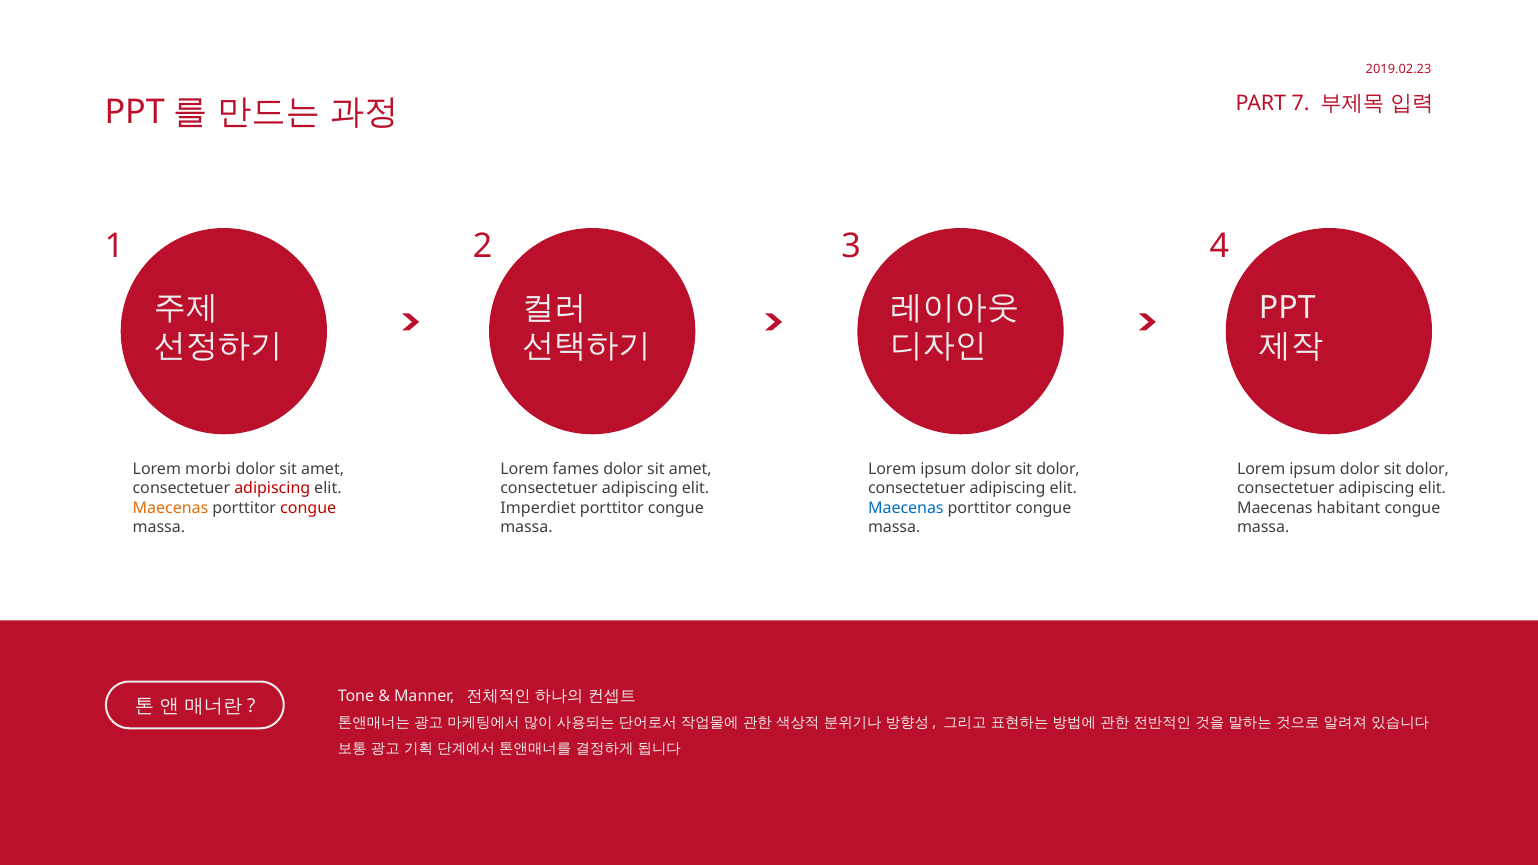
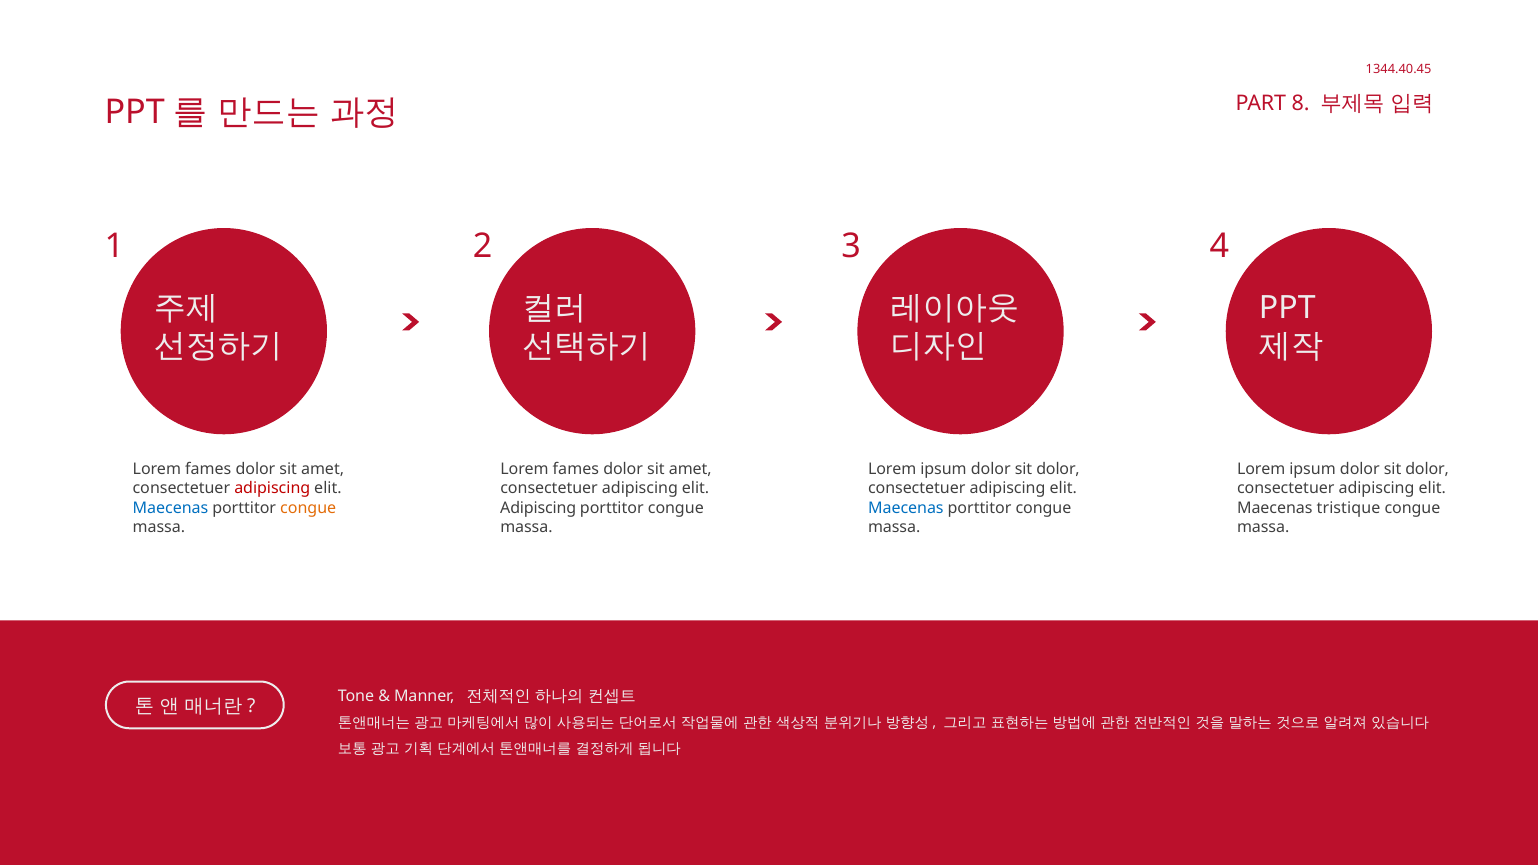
2019.02.23: 2019.02.23 -> 1344.40.45 (1399, 69)
7: 7 -> 8 (1301, 104)
morbi: morbi -> fames (208, 469)
Maecenas colour: orange -> blue (171, 508)
congue colour: red -> orange (308, 508)
Imperdiet: Imperdiet -> Adipiscing (538, 508)
habitant: habitant -> tristique (1349, 508)
